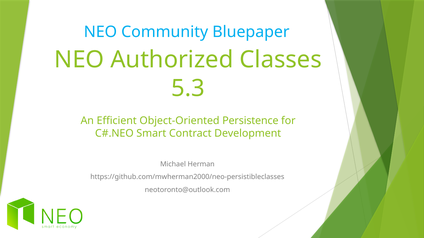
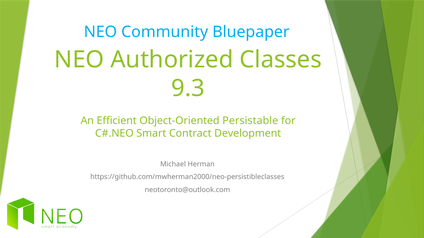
5.3: 5.3 -> 9.3 (188, 88)
Persistence: Persistence -> Persistable (250, 121)
